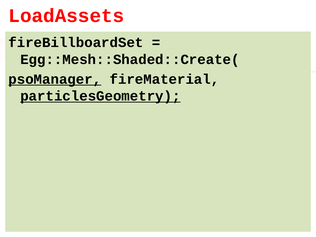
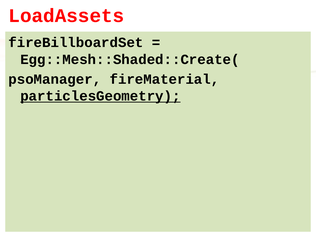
psoManager underline: present -> none (55, 79)
